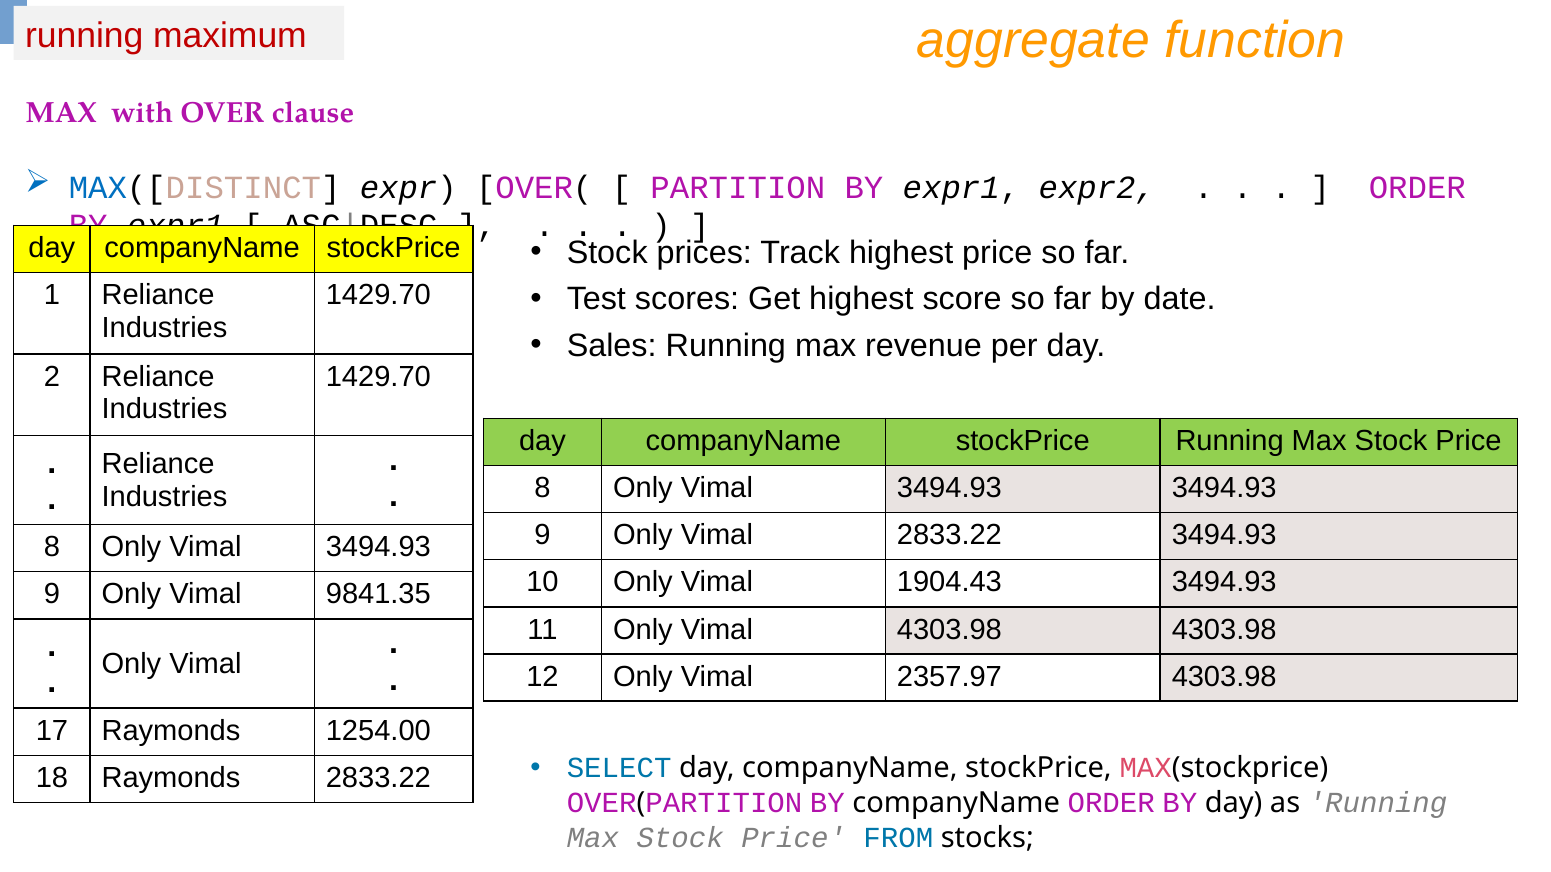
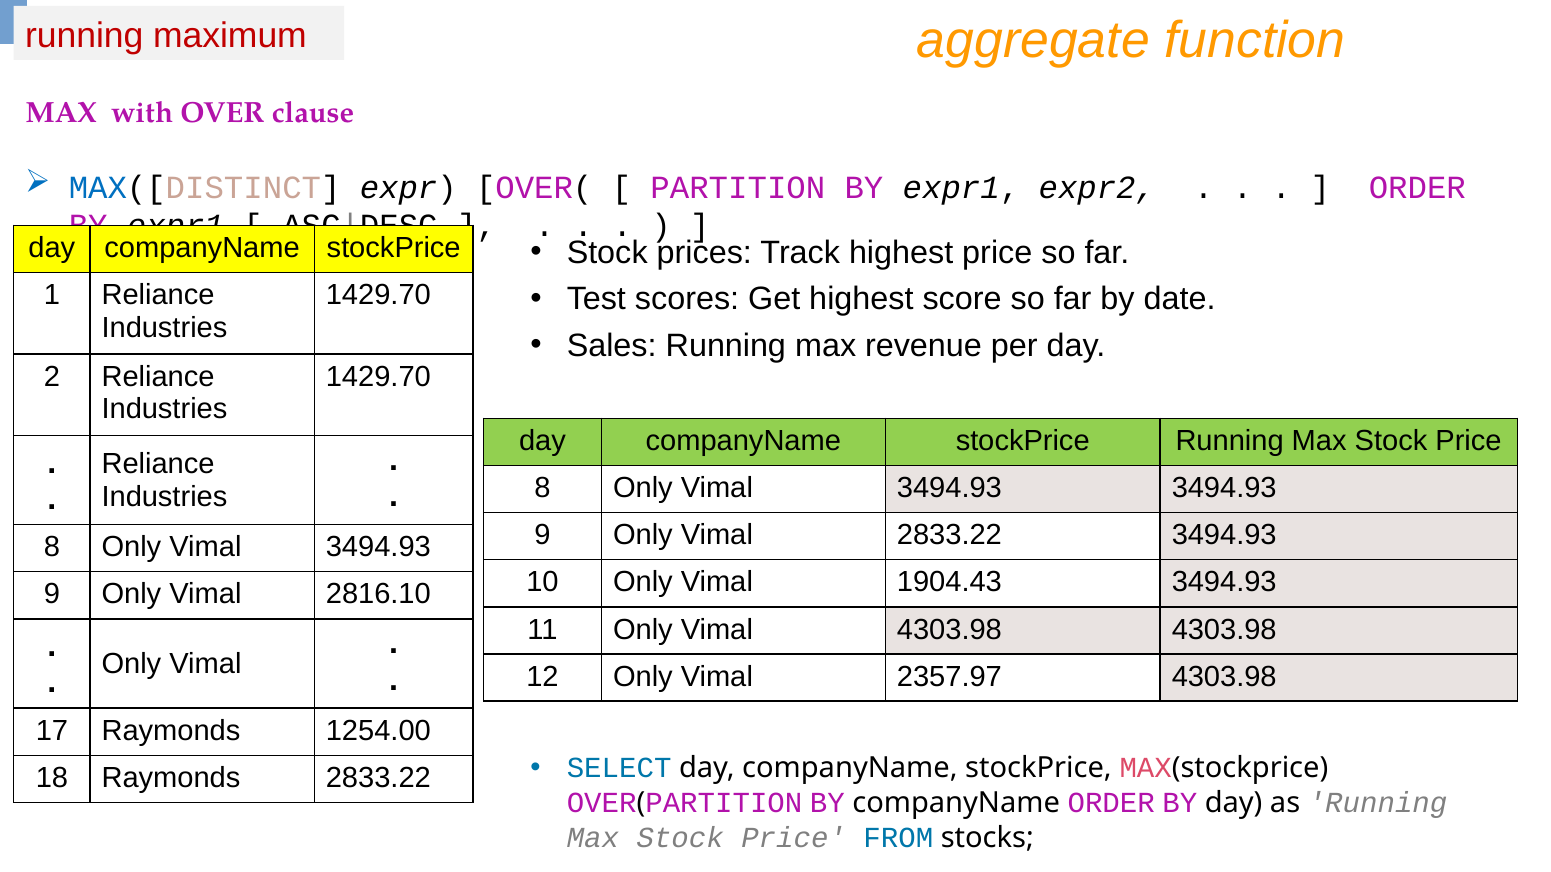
9841.35: 9841.35 -> 2816.10 (378, 595)
